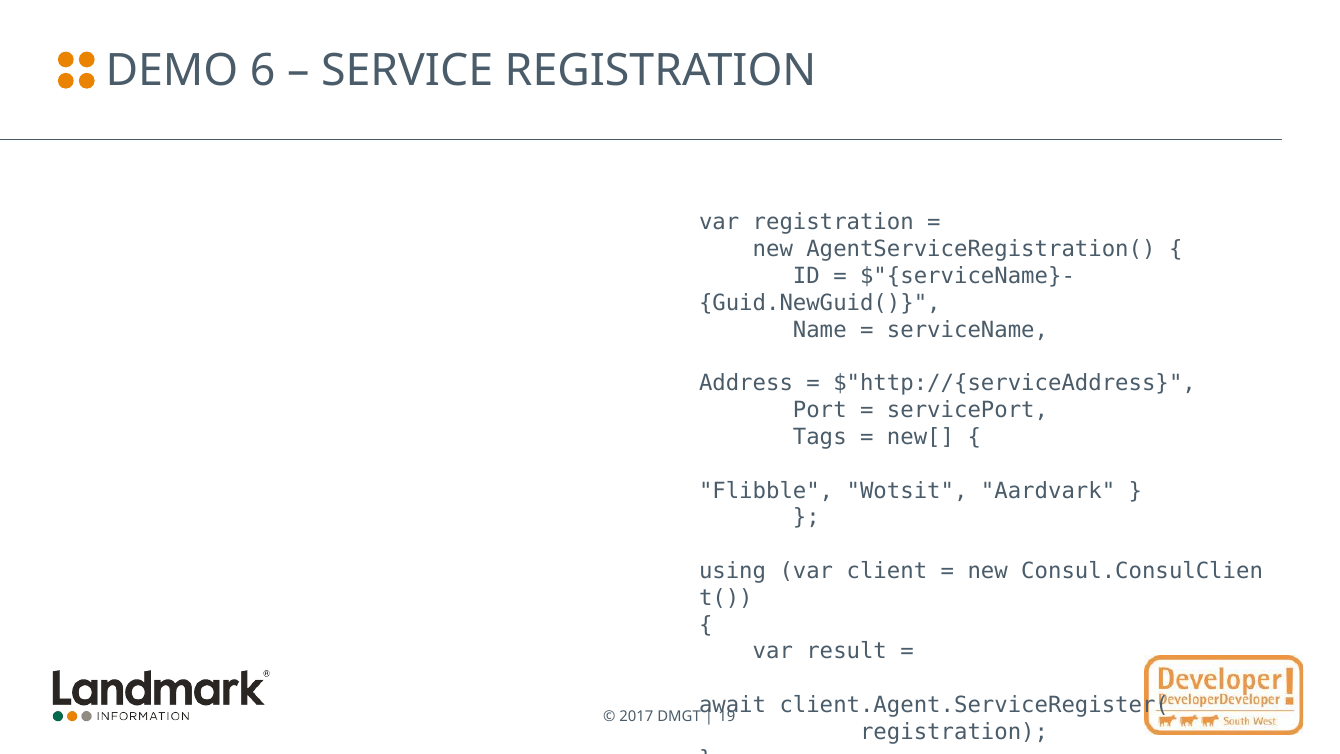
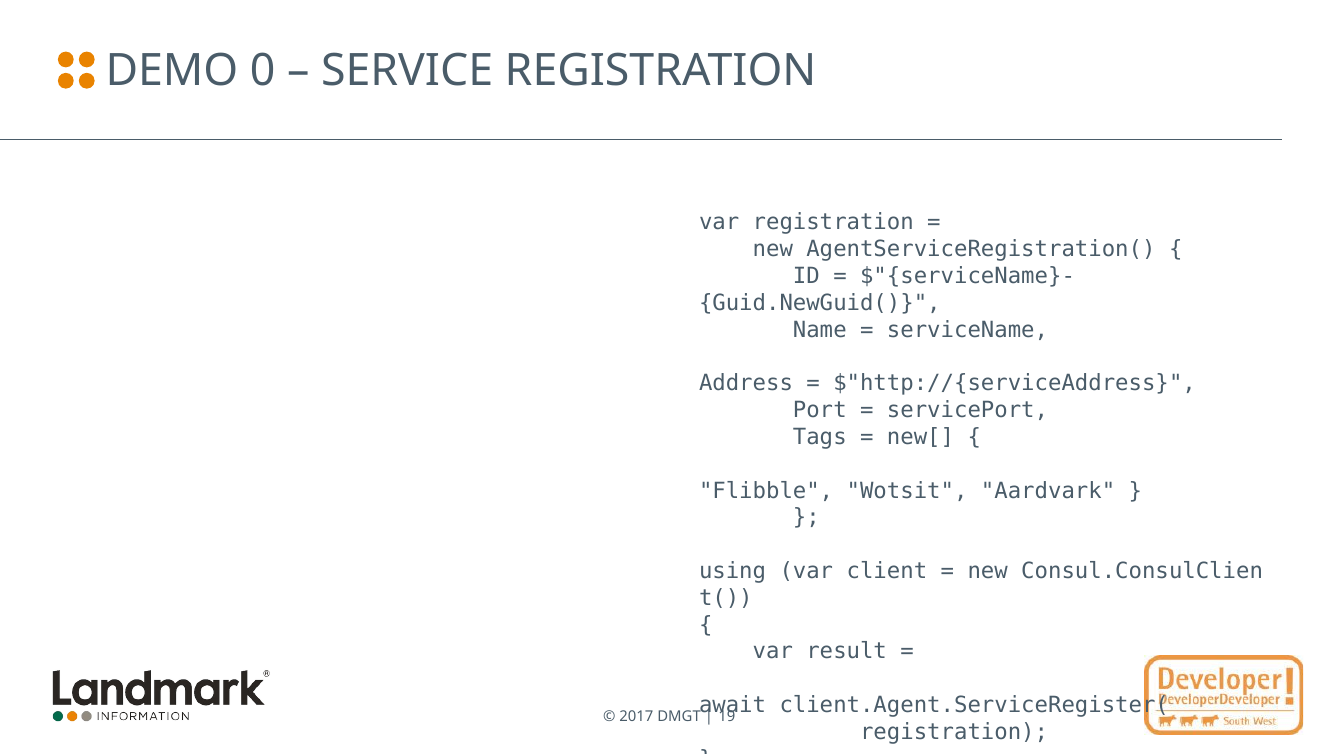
6: 6 -> 0 (263, 71)
